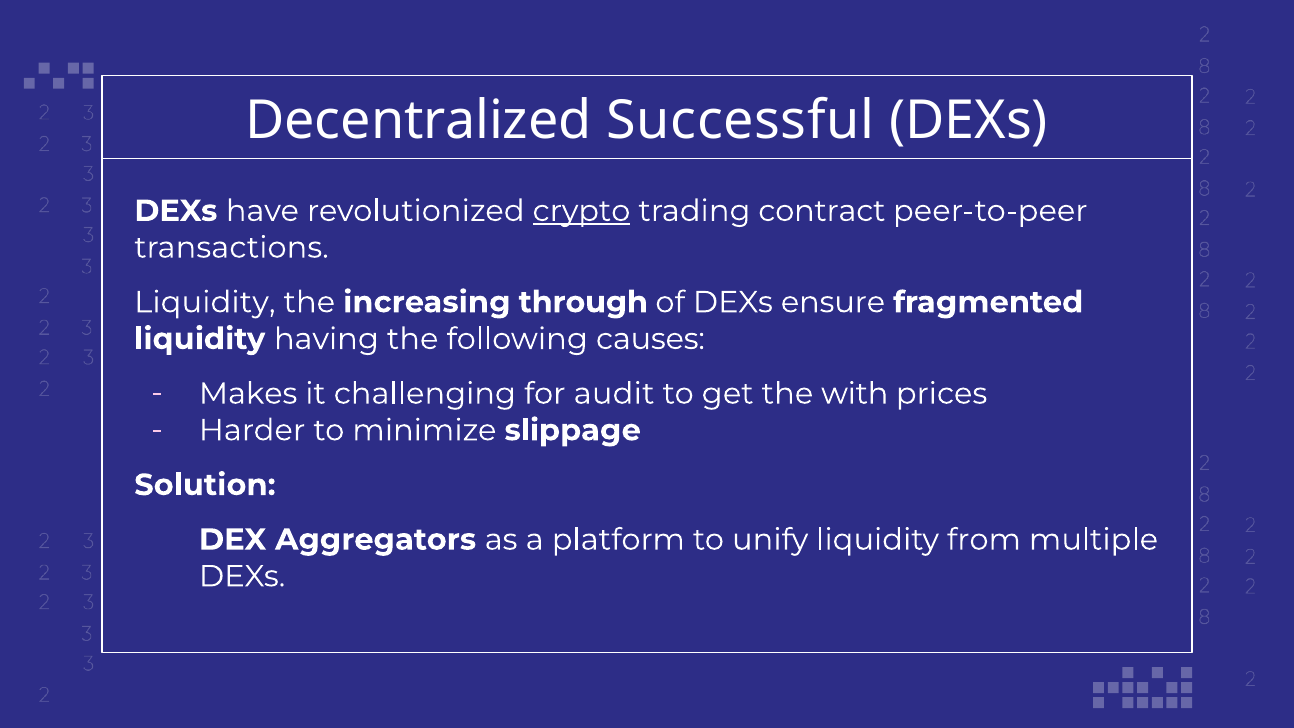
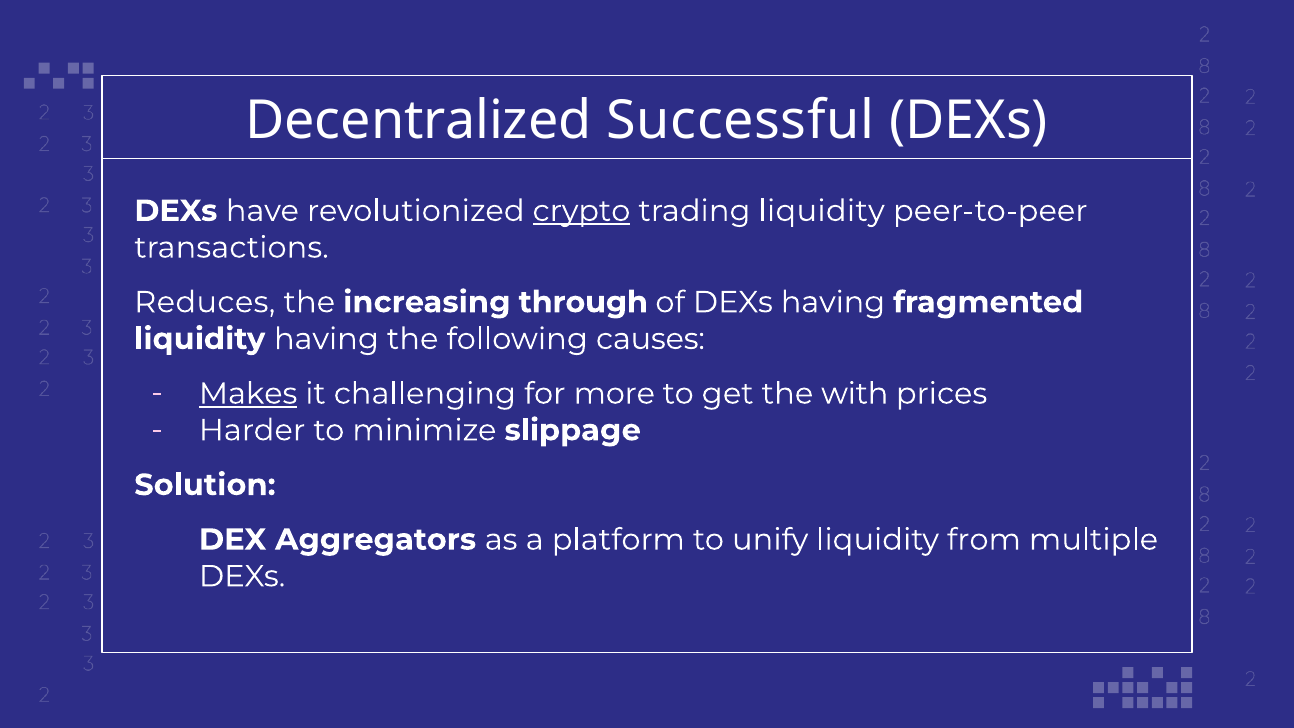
trading contract: contract -> liquidity (822, 211)
Liquidity: Liquidity -> Reduces (205, 302)
DEXs ensure: ensure -> having (833, 302)
Makes underline: none -> present (248, 394)
audit: audit -> more (614, 394)
